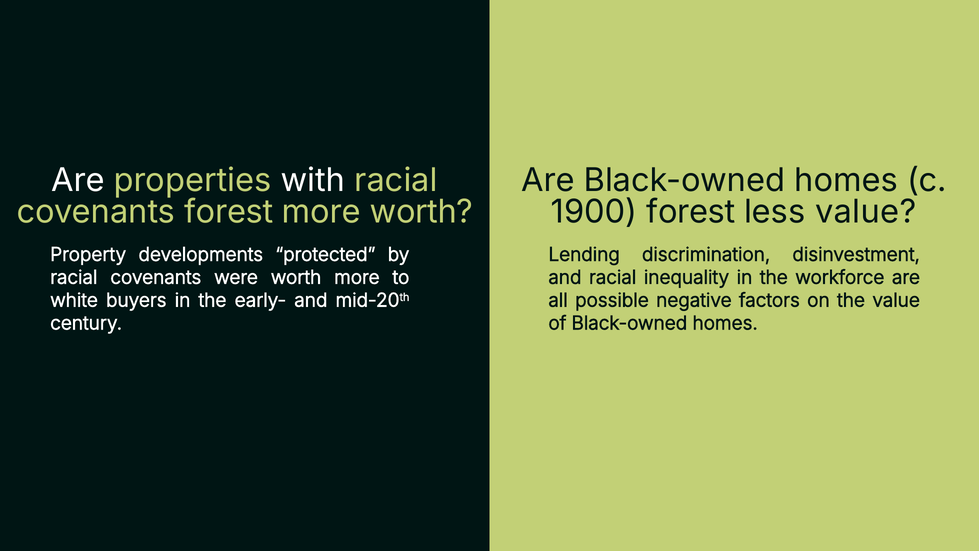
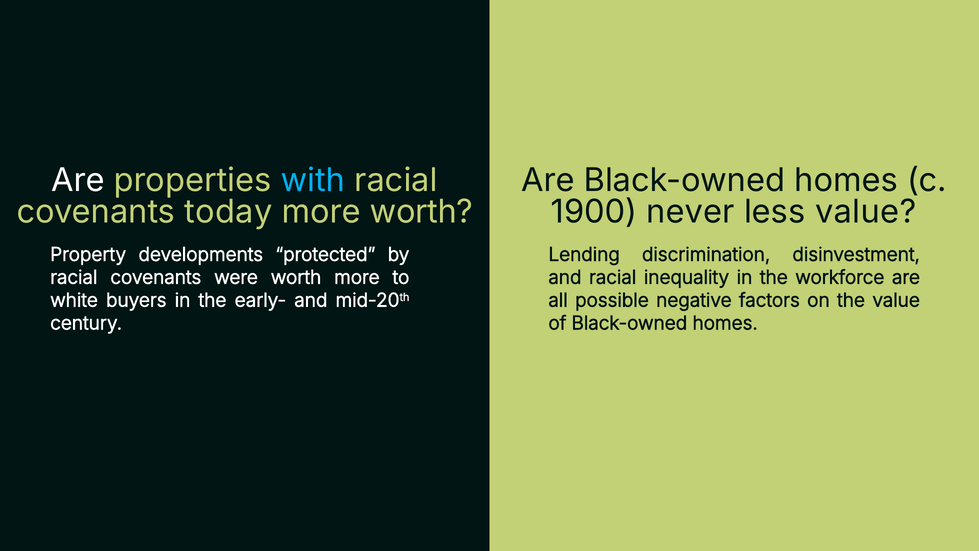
with colour: white -> light blue (313, 180)
covenants forest: forest -> today (228, 212)
1900 forest: forest -> never (691, 212)
